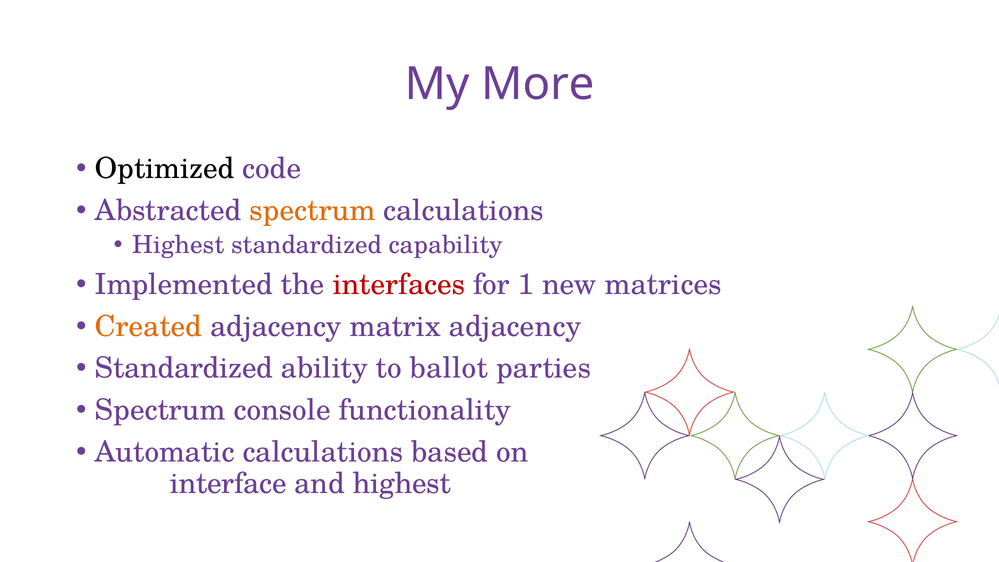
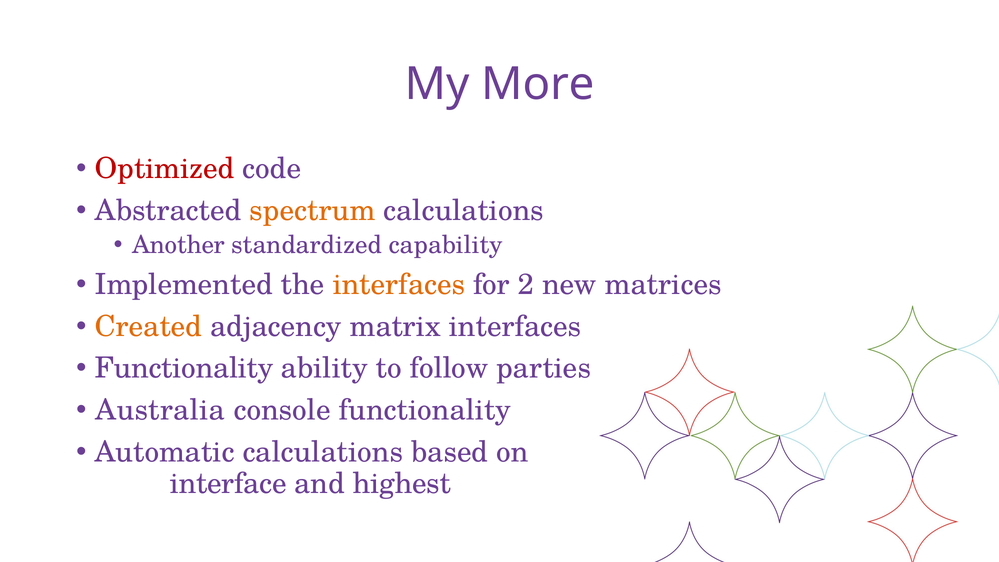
Optimized colour: black -> red (165, 169)
Highest: Highest -> Another (179, 245)
interfaces colour: red -> orange (399, 285)
1: 1 -> 2 (526, 285)
matrix adjacency: adjacency -> interfaces (515, 326)
Standardized: Standardized -> Functionality (184, 368)
ballot: ballot -> follow (449, 368)
Spectrum: Spectrum -> Australia (160, 410)
